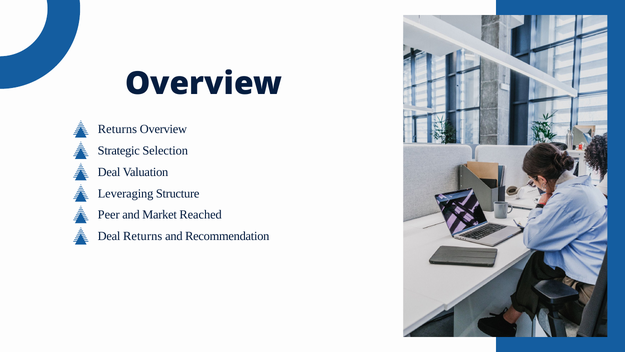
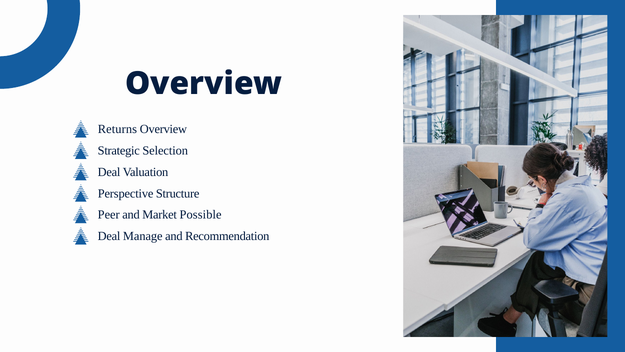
Leveraging: Leveraging -> Perspective (126, 193)
Reached: Reached -> Possible (201, 215)
Deal Returns: Returns -> Manage (143, 236)
